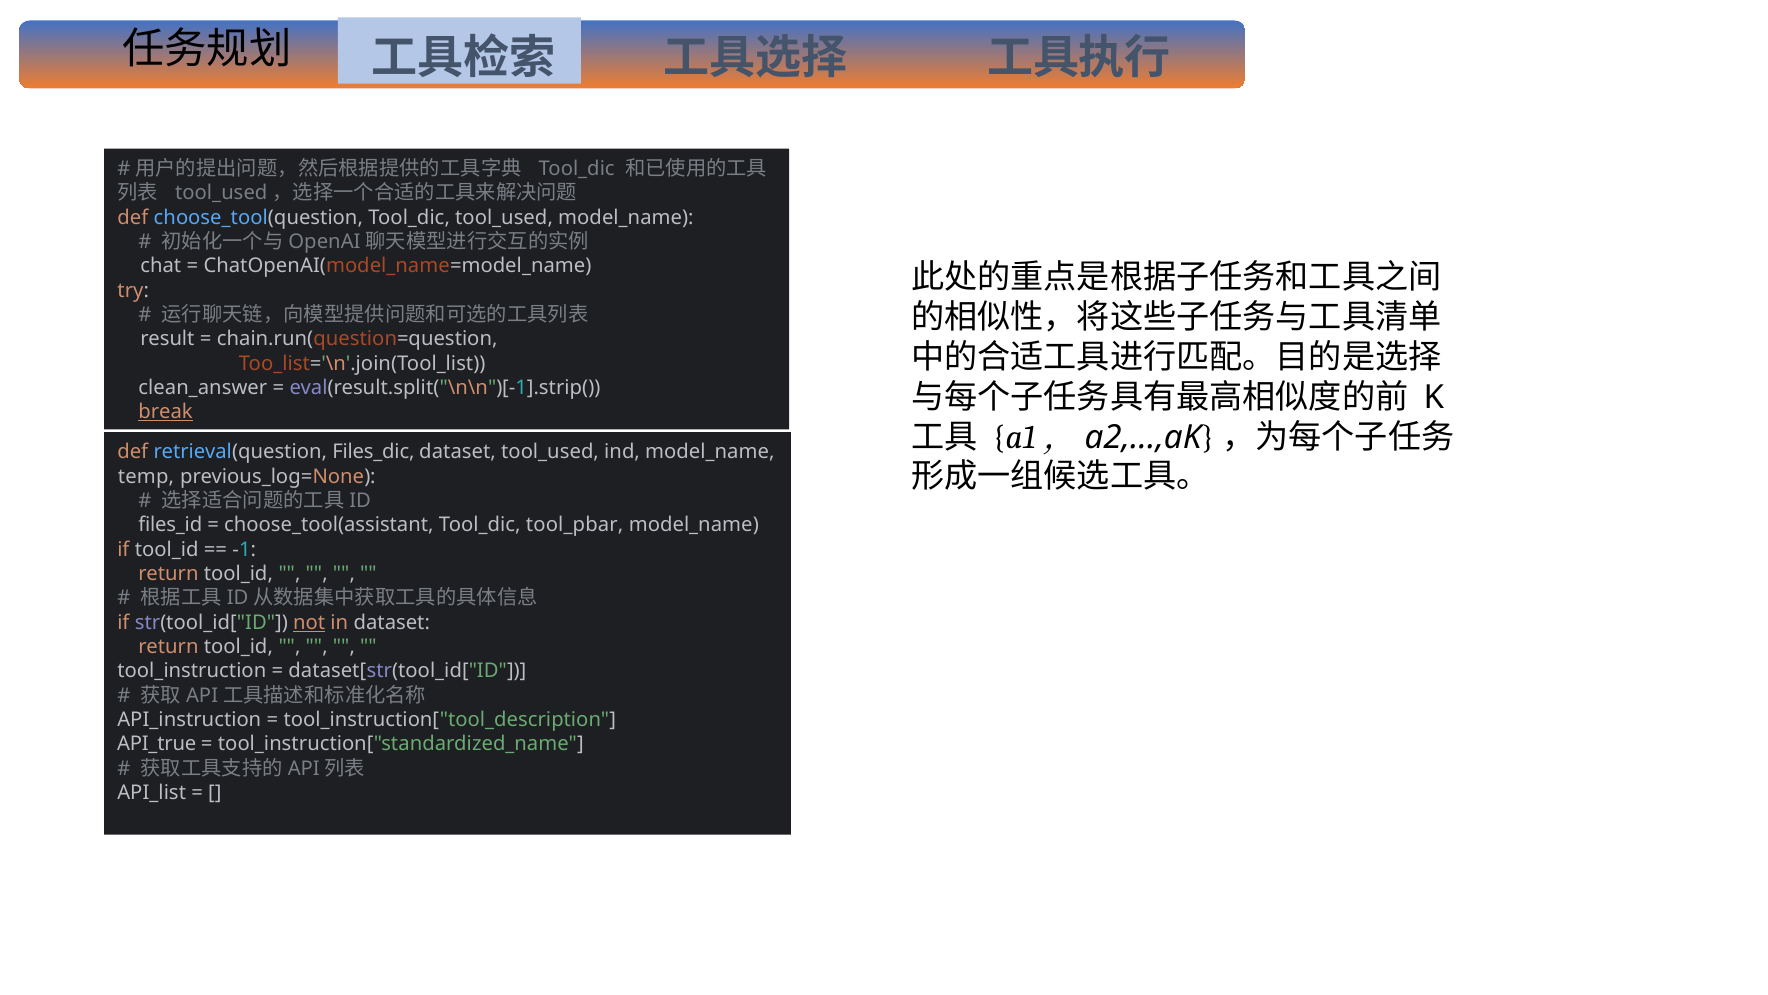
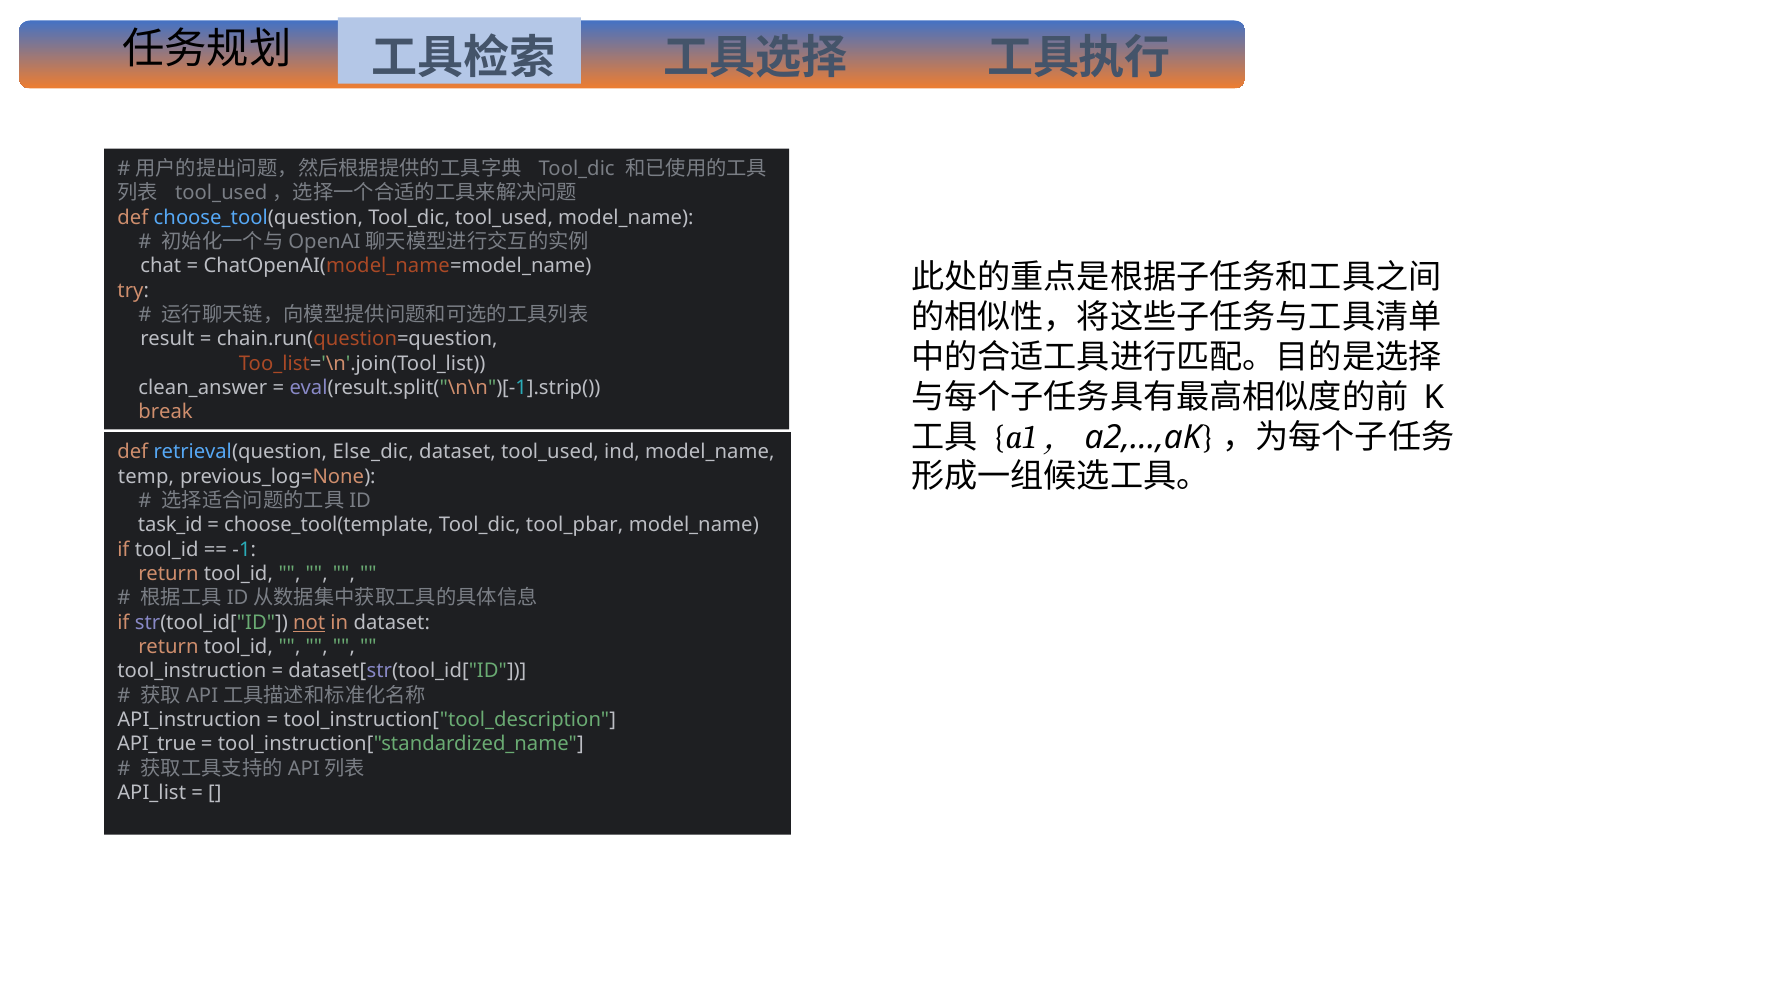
break underline: present -> none (166, 412)
Files_dic: Files_dic -> Else_dic (373, 452)
files_id: files_id -> task_id (170, 525)
choose_tool(assistant: choose_tool(assistant -> choose_tool(template (329, 525)
